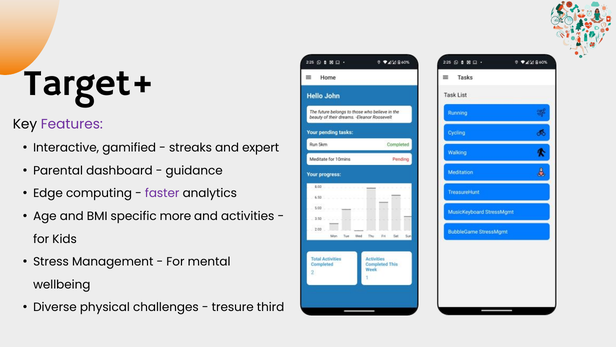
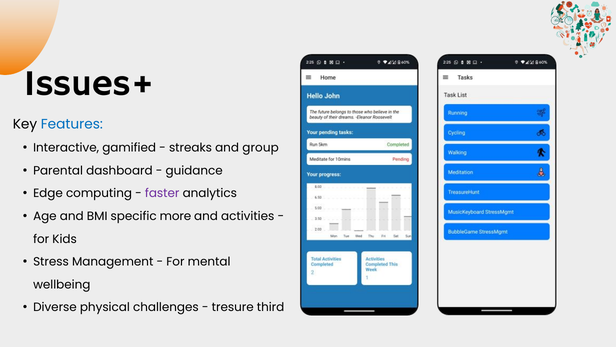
Target+: Target+ -> Issues+ (89, 83)
Features colour: purple -> blue (72, 124)
expert: expert -> group (261, 148)
